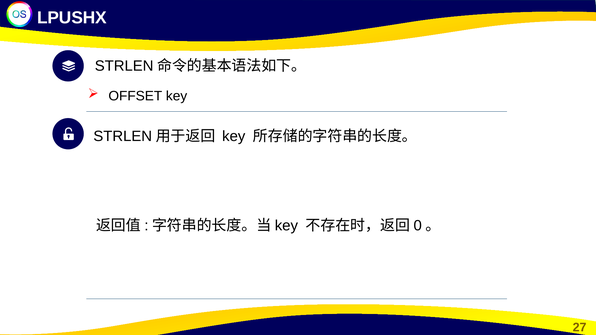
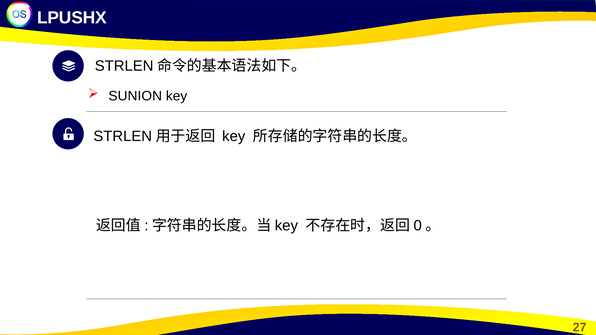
OFFSET: OFFSET -> SUNION (135, 96)
